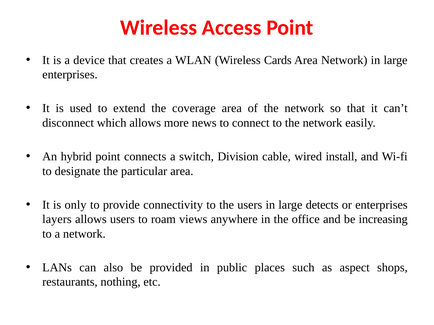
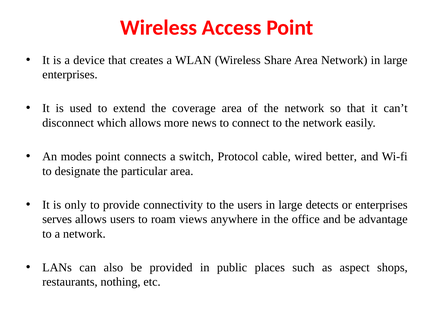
Cards: Cards -> Share (278, 60)
hybrid: hybrid -> modes (76, 157)
Division: Division -> Protocol (238, 157)
install: install -> better (341, 157)
layers: layers -> serves (57, 220)
increasing: increasing -> advantage (383, 220)
